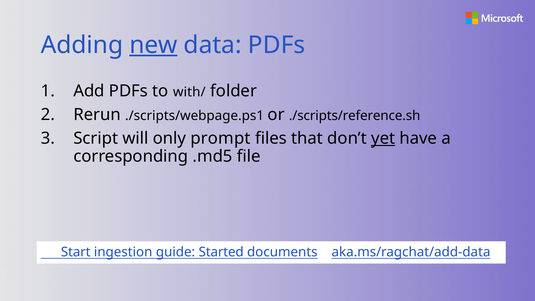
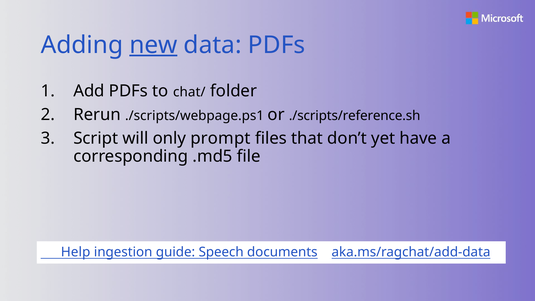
with/: with/ -> chat/ (189, 92)
yet underline: present -> none (383, 138)
Start: Start -> Help (76, 252)
Started: Started -> Speech (221, 252)
